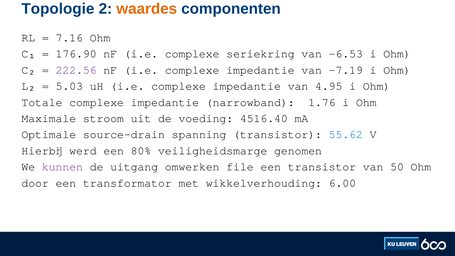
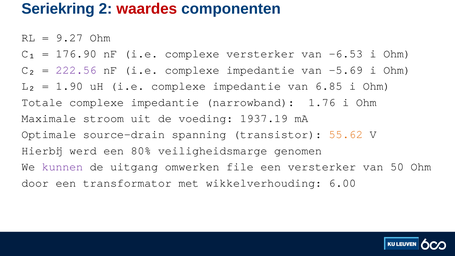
Topologie: Topologie -> Seriekring (58, 9)
waardes colour: orange -> red (147, 9)
7.16: 7.16 -> 9.27 (69, 38)
complexe seriekring: seriekring -> versterker (260, 54)
-7.19: -7.19 -> -5.69 (346, 70)
5.03: 5.03 -> 1.90 (69, 86)
4.95: 4.95 -> 6.85 (329, 86)
4516.40: 4516.40 -> 1937.19 (264, 118)
55.62 colour: blue -> orange (346, 135)
een transistor: transistor -> versterker (322, 167)
